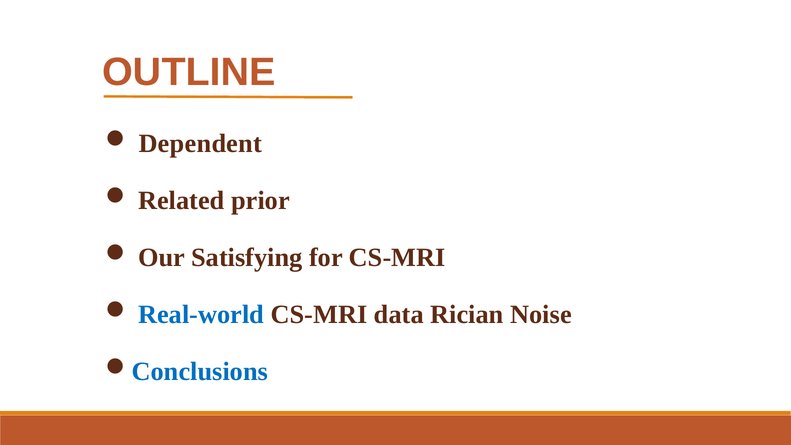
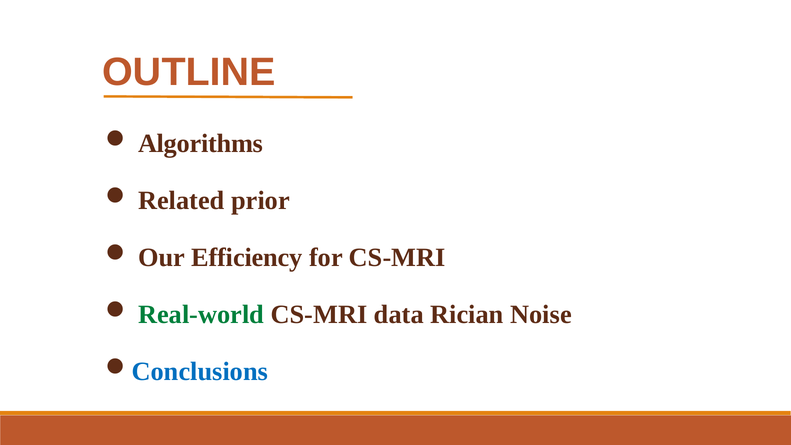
Dependent: Dependent -> Algorithms (201, 144)
Satisfying: Satisfying -> Efficiency (247, 257)
Real-world colour: blue -> green (201, 314)
